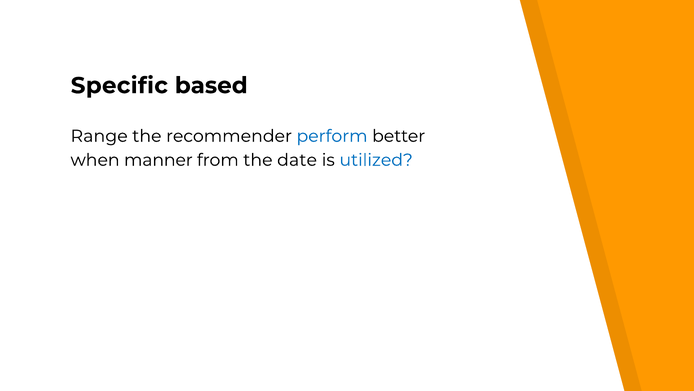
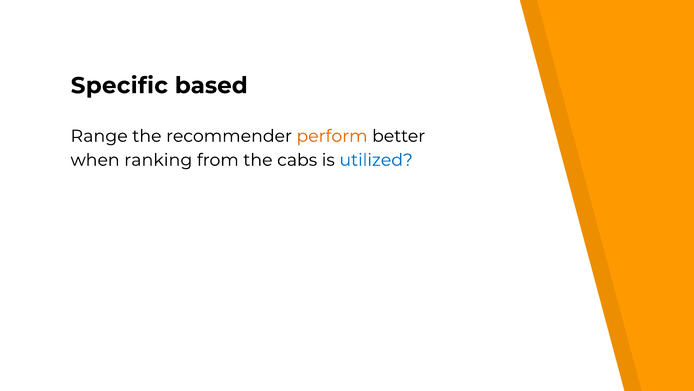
perform colour: blue -> orange (332, 136)
manner: manner -> ranking (158, 160)
date: date -> cabs (297, 160)
